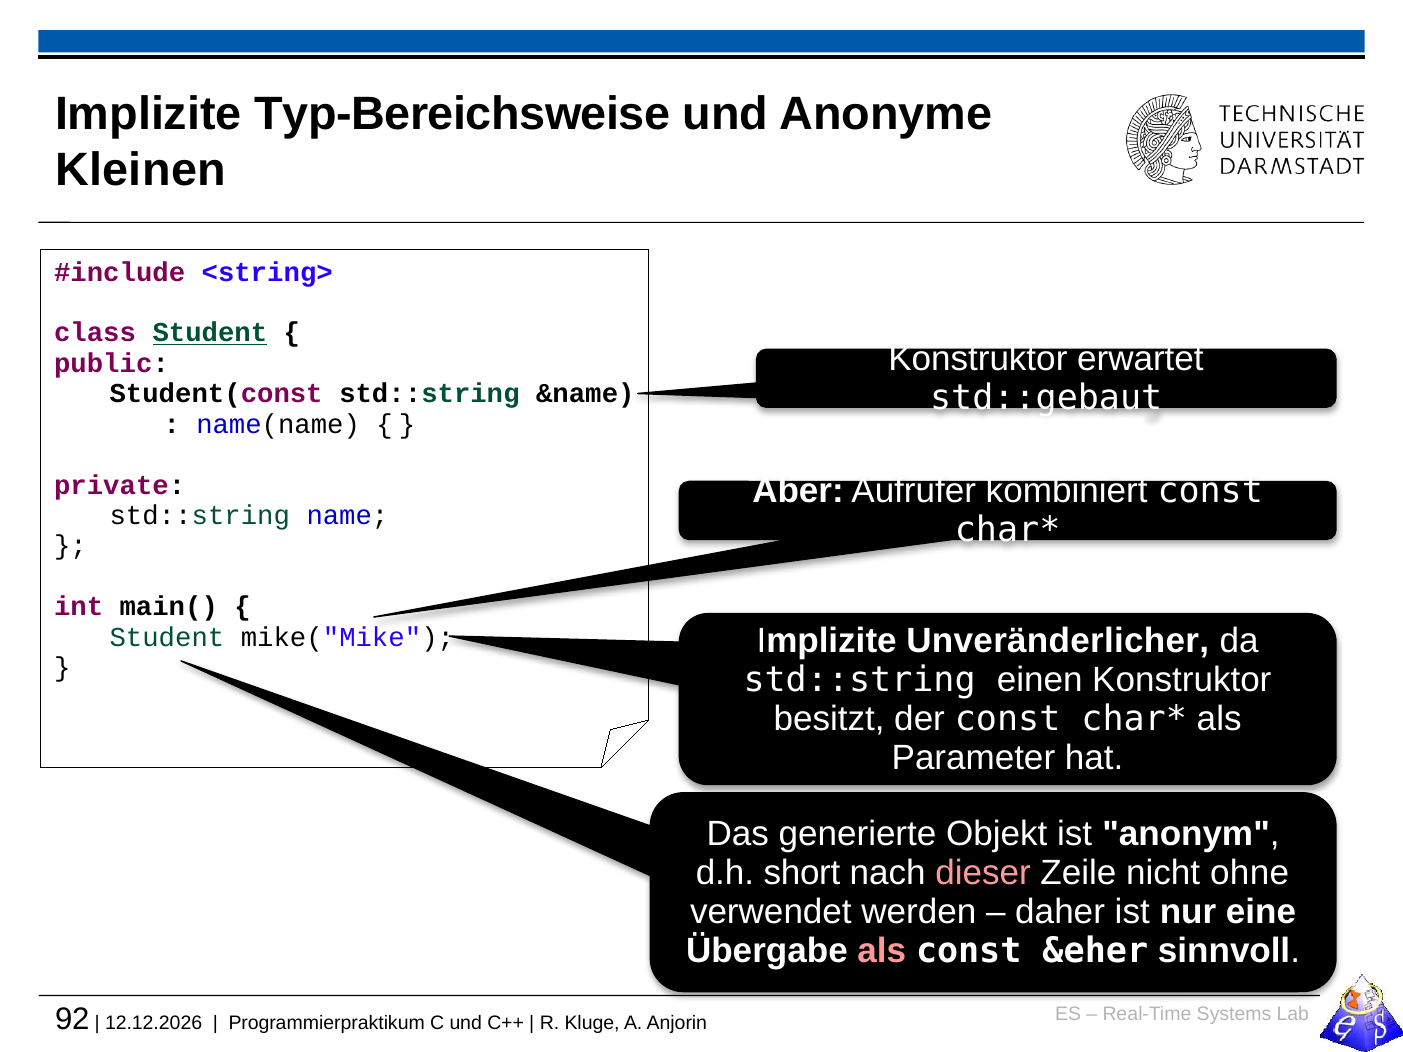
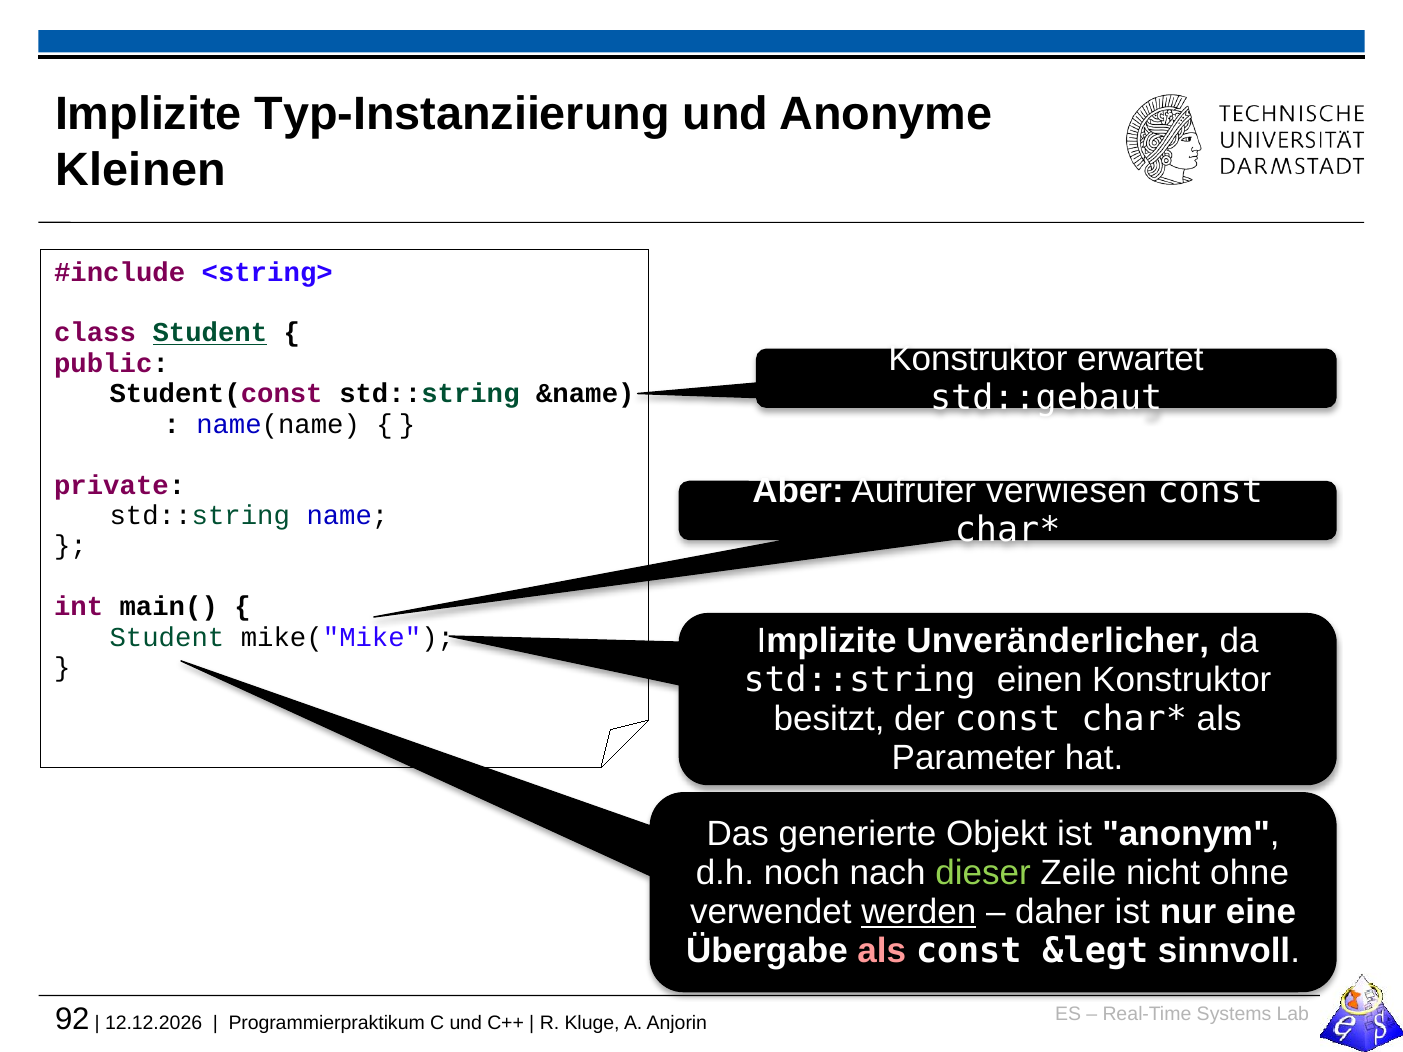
Typ-Bereichsweise: Typ-Bereichsweise -> Typ-Instanziierung (462, 114)
kombiniert: kombiniert -> verwiesen (1066, 491)
short: short -> noch (802, 873)
dieser colour: pink -> light green (983, 873)
werden underline: none -> present (919, 912)
&eher: &eher -> &legt (1095, 951)
